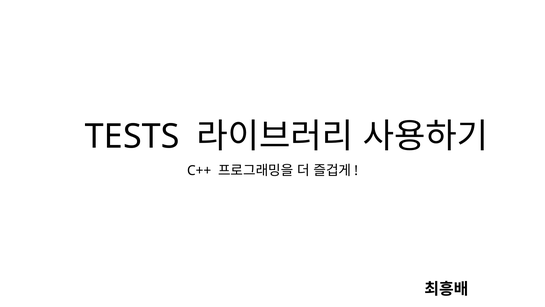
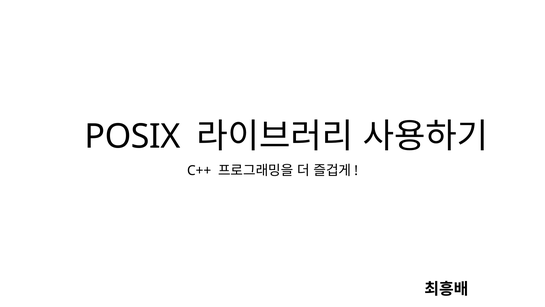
TESTS: TESTS -> POSIX (132, 136)
